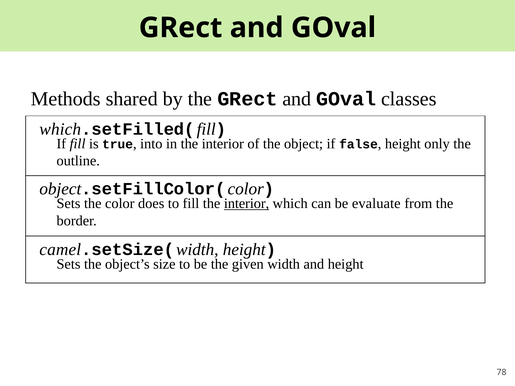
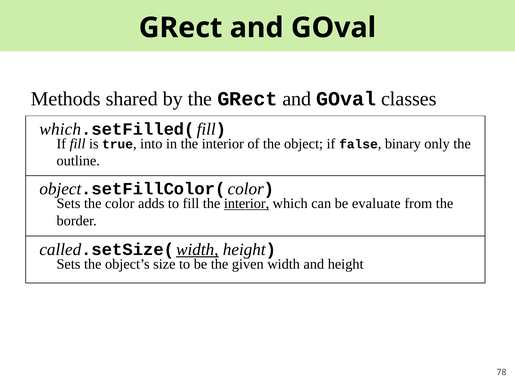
height: height -> binary (403, 144)
does: does -> adds (151, 204)
camel: camel -> called (60, 250)
width underline: none -> present (197, 250)
